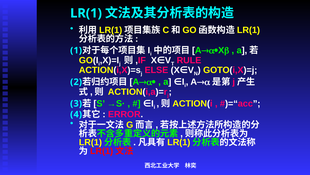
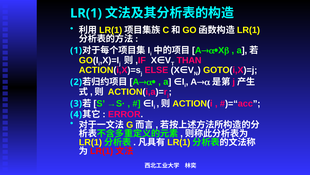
RULE: RULE -> THAN (189, 60)
